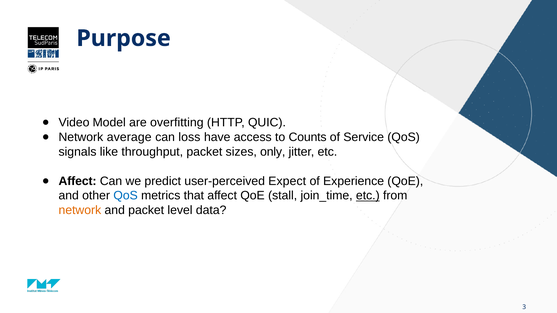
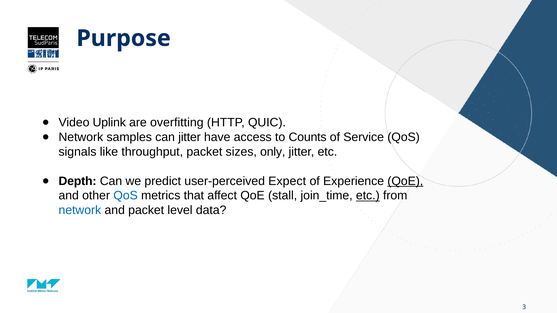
Model: Model -> Uplink (109, 123)
average: average -> samples (129, 137)
can loss: loss -> jitter (190, 137)
Affect: Affect -> Depth (78, 181)
QoE underline: none -> present (405, 181)
network colour: orange -> blue (80, 210)
